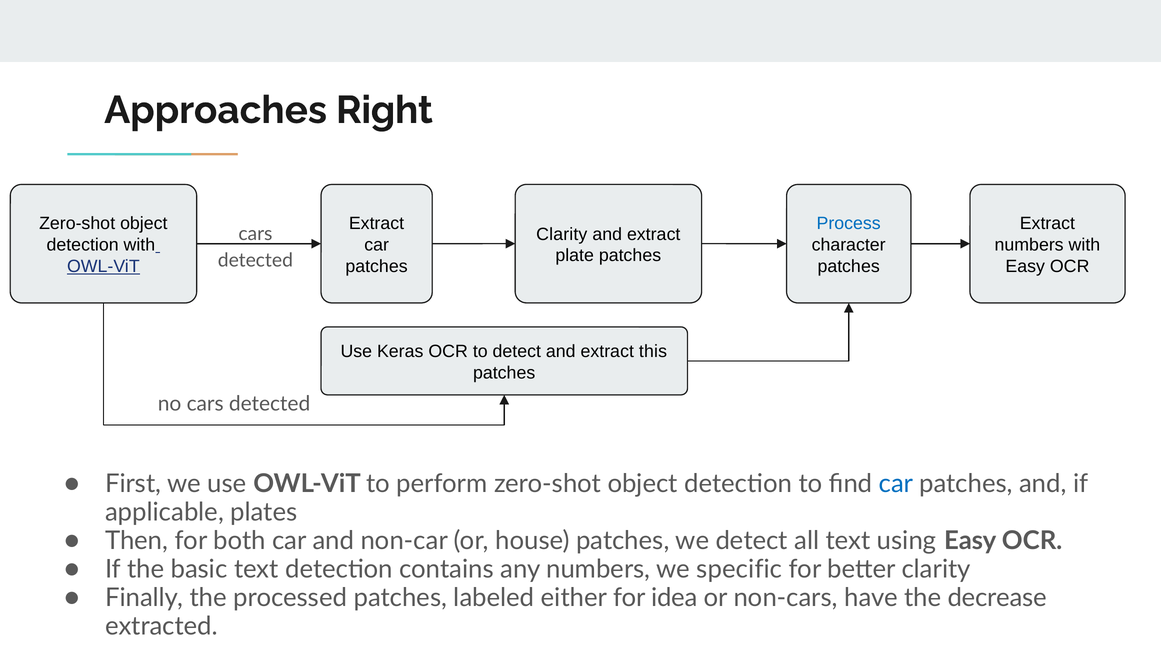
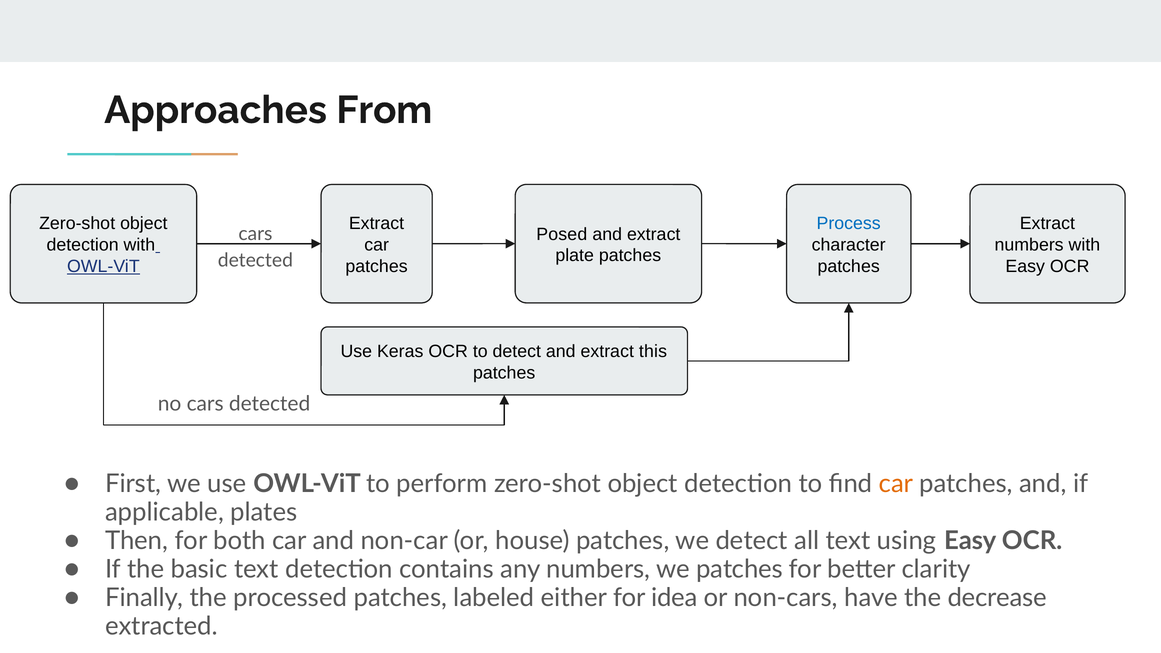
Right: Right -> From (384, 110)
Clarity: Clarity -> Posed (562, 234)
car colour: blue -> orange (896, 484)
we specific: specific -> patches (739, 569)
